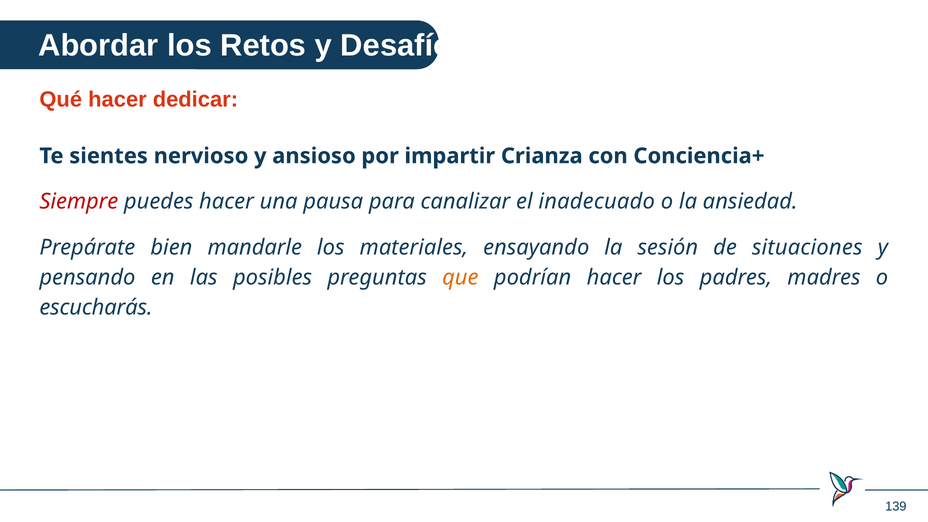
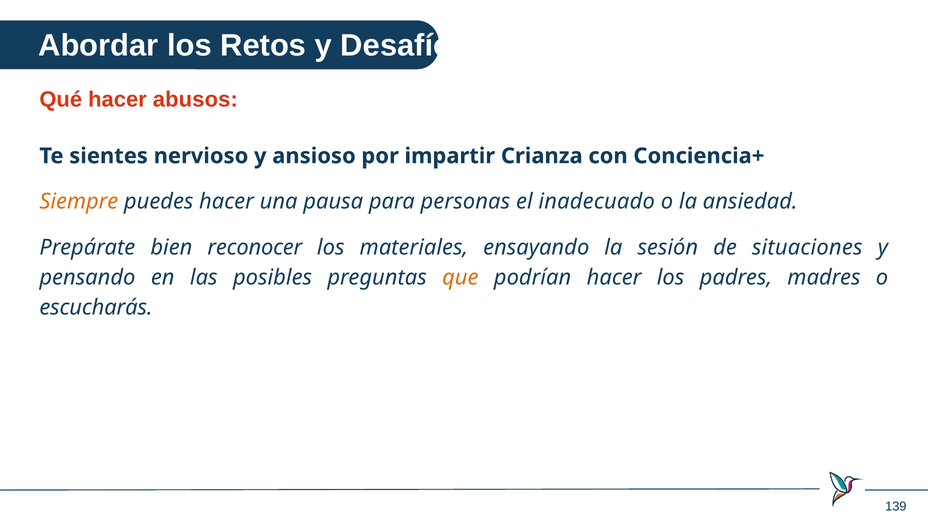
dedicar: dedicar -> abusos (195, 99)
Siempre colour: red -> orange (79, 202)
canalizar: canalizar -> personas (465, 202)
mandarle: mandarle -> reconocer (255, 247)
